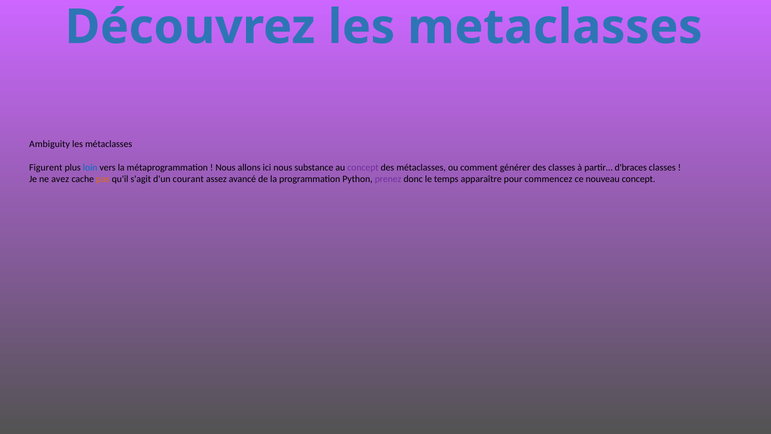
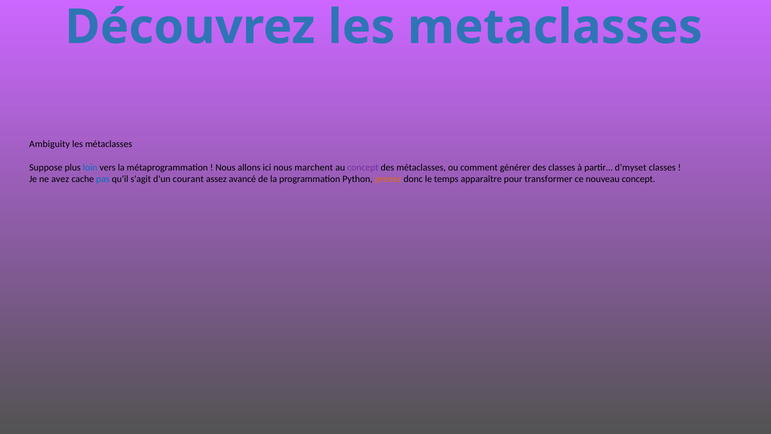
Figurent: Figurent -> Suppose (46, 167)
substance: substance -> marchent (314, 167)
d'braces: d'braces -> d'myset (631, 167)
pas colour: orange -> blue (103, 179)
prenez colour: purple -> orange (388, 179)
commencez: commencez -> transformer (548, 179)
